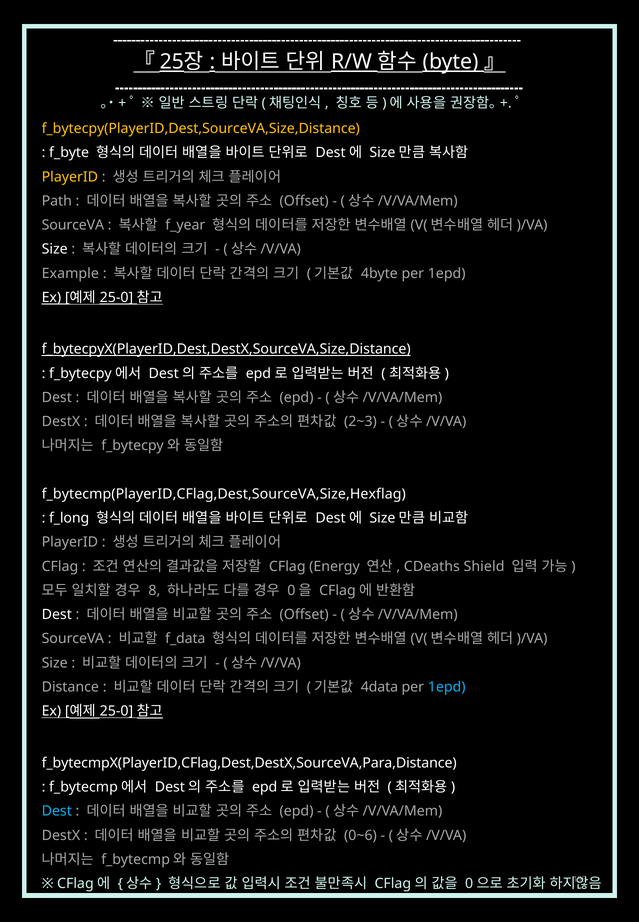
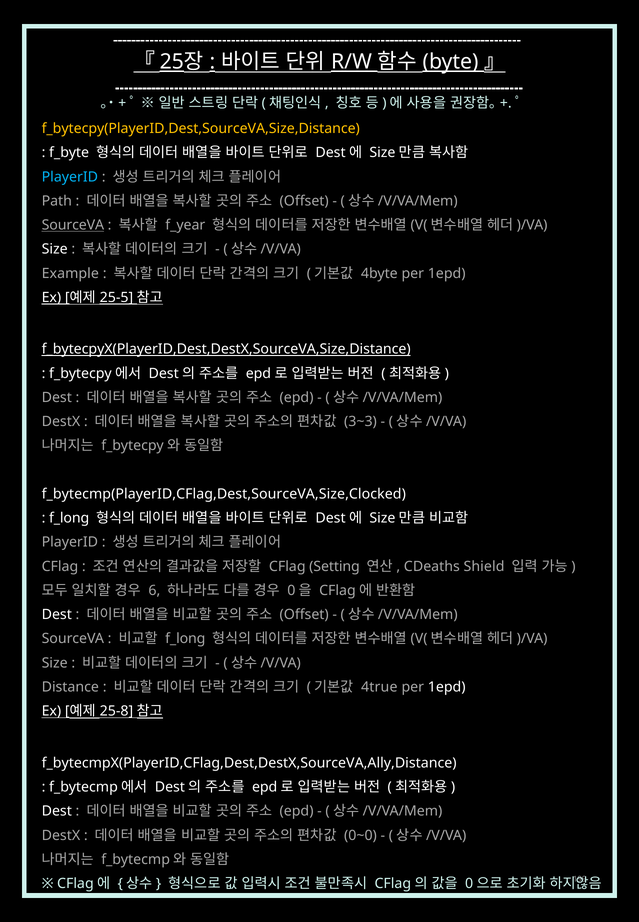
PlayerID colour: yellow -> light blue (70, 177)
SourceVA underline: none -> present (73, 225)
25-0: 25-0 -> 25-5 (116, 298)
2~3: 2~3 -> 3~3 (360, 422)
f_bytecmp(PlayerID,CFlag,Dest,SourceVA,Size,Hexflag: f_bytecmp(PlayerID,CFlag,Dest,SourceVA,Size,Hexflag -> f_bytecmp(PlayerID,CFlag,Dest,SourceVA,Size,Clocked (224, 495)
Energy: Energy -> Setting (335, 567)
8: 8 -> 6 (154, 591)
f_data: f_data -> f_long (185, 639)
4data: 4data -> 4true (379, 688)
1epd colour: light blue -> white (447, 688)
25-0: 25-0 -> 25-8 (116, 712)
f_bytecmpX(PlayerID,CFlag,Dest,DestX,SourceVA,Para,Distance: f_bytecmpX(PlayerID,CFlag,Dest,DestX,SourceVA,Para,Distance -> f_bytecmpX(PlayerID,CFlag,Dest,DestX,SourceVA,Ally,Distance (249, 764)
Dest colour: light blue -> white (57, 812)
0~6: 0~6 -> 0~0 (360, 836)
